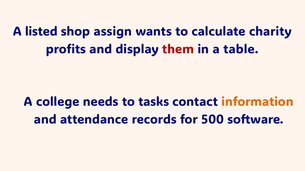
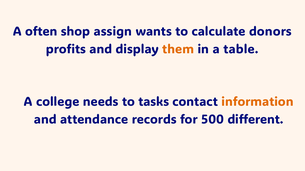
listed: listed -> often (41, 32)
charity: charity -> donors (270, 32)
them colour: red -> orange (178, 49)
software: software -> different (255, 120)
